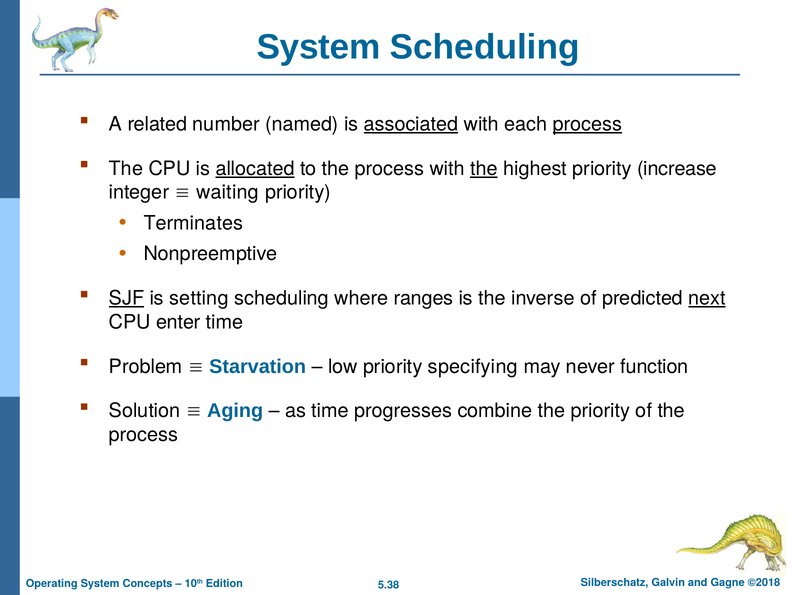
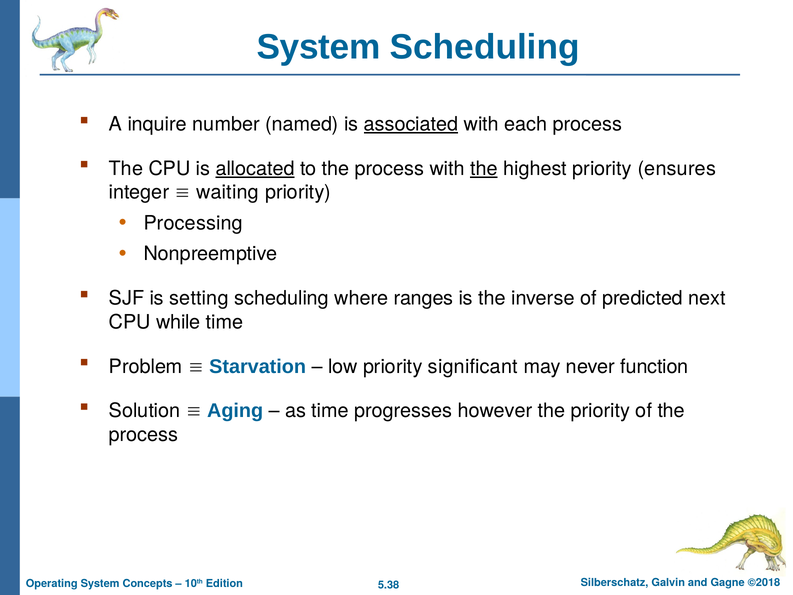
related: related -> inquire (157, 124)
process underline: present -> none (587, 124)
increase: increase -> ensures (677, 169)
Terminates: Terminates -> Processing (193, 223)
SJF underline: present -> none (127, 298)
next underline: present -> none (707, 298)
enter: enter -> while (178, 322)
specifying: specifying -> significant (473, 366)
combine: combine -> however (495, 411)
